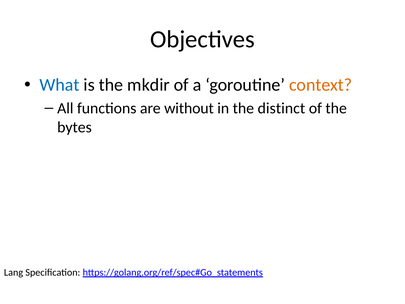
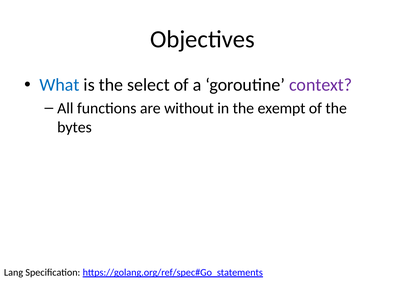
mkdir: mkdir -> select (149, 85)
context colour: orange -> purple (321, 85)
distinct: distinct -> exempt (282, 108)
